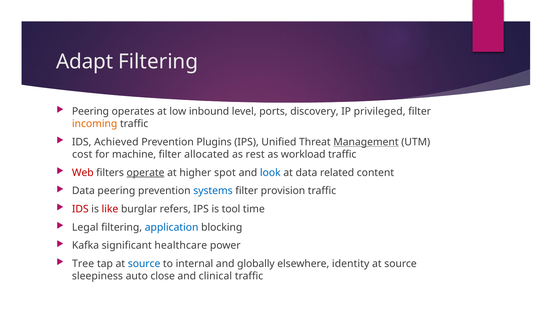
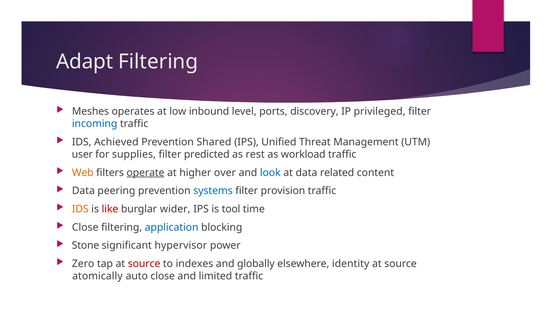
Peering: Peering -> Meshes (90, 111)
incoming colour: orange -> blue (95, 124)
Plugins: Plugins -> Shared (214, 142)
Management underline: present -> none (366, 142)
cost: cost -> user (82, 154)
machine: machine -> supplies (134, 154)
allocated: allocated -> predicted (207, 154)
Web colour: red -> orange (83, 172)
spot: spot -> over (225, 172)
IDS colour: red -> orange (80, 209)
refers: refers -> wider (175, 209)
Legal: Legal -> Close (85, 227)
Kafka: Kafka -> Stone (86, 245)
healthcare: healthcare -> hypervisor (181, 245)
Tree: Tree -> Zero (83, 263)
source colour: blue -> red (144, 263)
internal: internal -> indexes (194, 263)
sleepiness: sleepiness -> atomically (97, 276)
clinical: clinical -> limited (215, 276)
